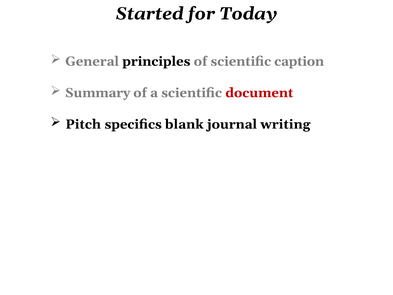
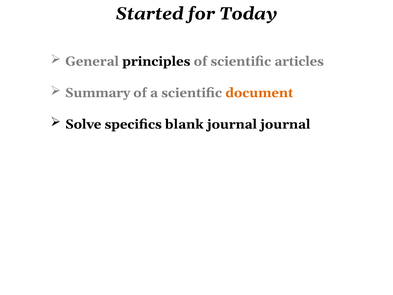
caption: caption -> articles (299, 61)
document colour: red -> orange (259, 93)
Pitch: Pitch -> Solve (83, 124)
journal writing: writing -> journal (285, 124)
